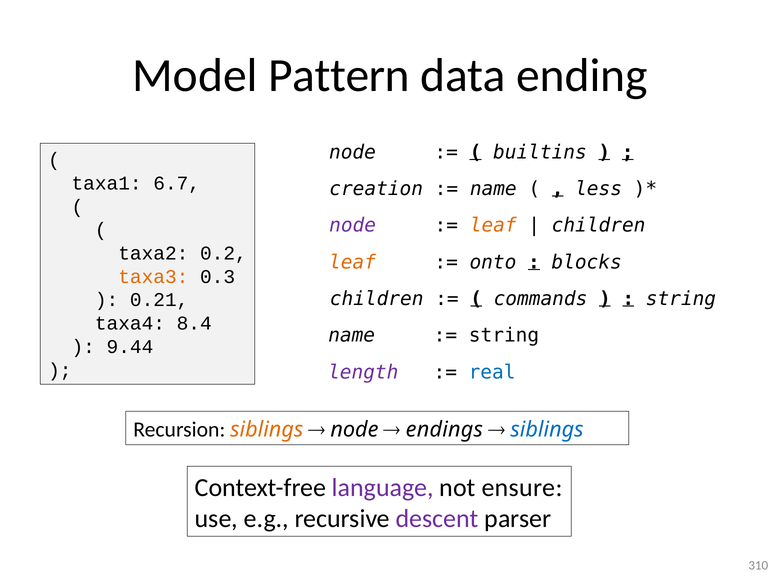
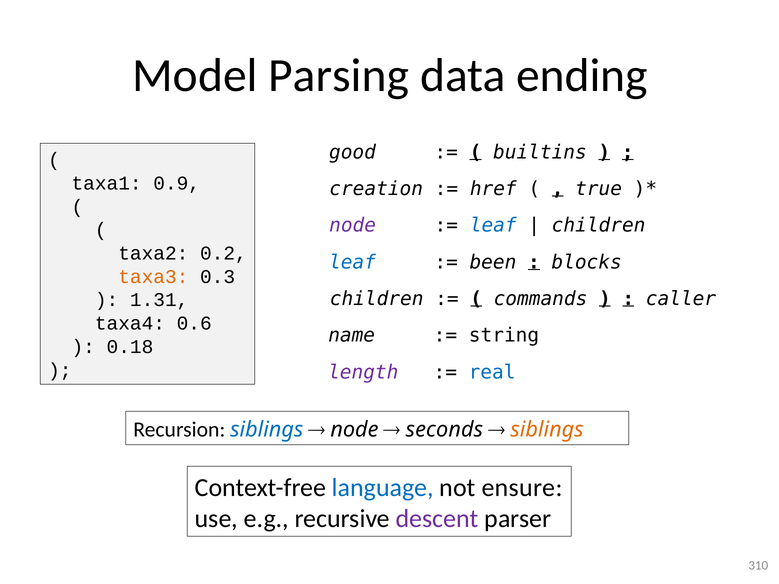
Pattern: Pattern -> Parsing (339, 75)
node: node -> good (352, 152)
6.7: 6.7 -> 0.9 (177, 183)
name: name -> href (493, 189)
less: less -> true (599, 189)
leaf colour: orange -> blue (493, 226)
leaf colour: orange -> blue (352, 262)
onto: onto -> been (493, 262)
string: string -> caller (681, 299)
0.21: 0.21 -> 1.31 (159, 300)
8.4: 8.4 -> 0.6 (194, 324)
9.44: 9.44 -> 0.18 (130, 347)
siblings colour: orange -> blue (267, 430)
endings: endings -> seconds (444, 430)
siblings colour: blue -> orange (547, 430)
language colour: purple -> blue (383, 488)
